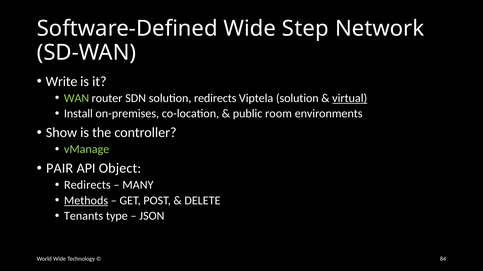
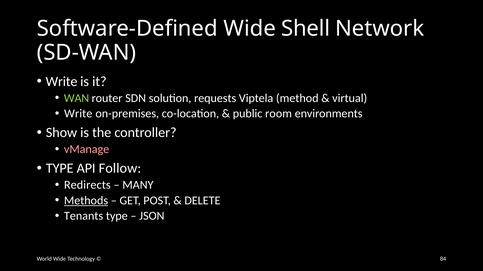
Step: Step -> Shell (306, 29)
solution redirects: redirects -> requests (215, 98)
Viptela solution: solution -> method (297, 98)
virtual underline: present -> none (350, 98)
Install: Install -> Write (78, 114)
vManage colour: light green -> pink (87, 150)
PAIR: PAIR -> TYPE (60, 169)
Object: Object -> Follow (120, 169)
